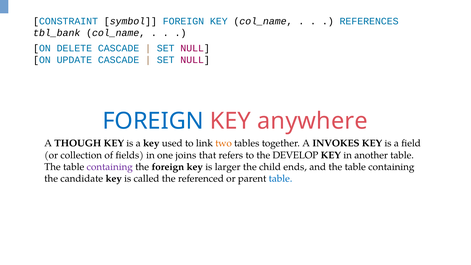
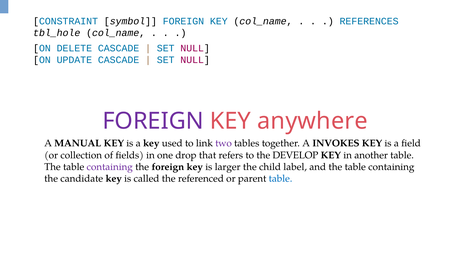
tbl_bank: tbl_bank -> tbl_hole (57, 33)
FOREIGN colour: blue -> purple (153, 121)
THOUGH: THOUGH -> MANUAL (78, 143)
two colour: orange -> purple (224, 143)
joins: joins -> drop (186, 155)
ends: ends -> label (295, 167)
